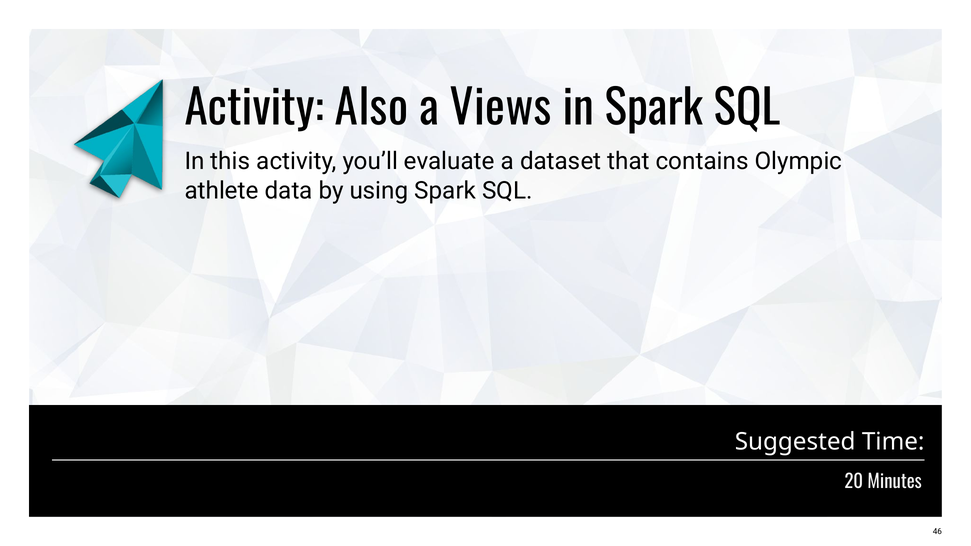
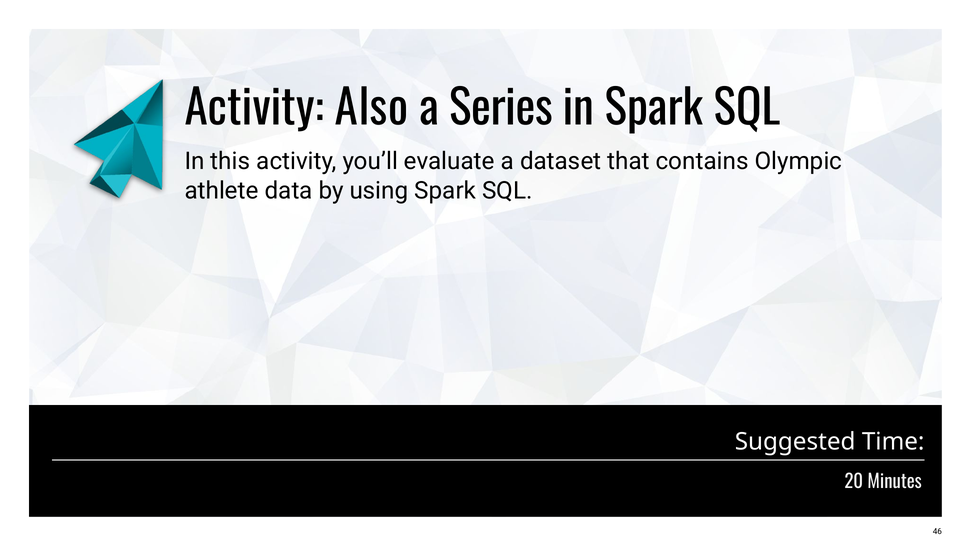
Views: Views -> Series (501, 109)
